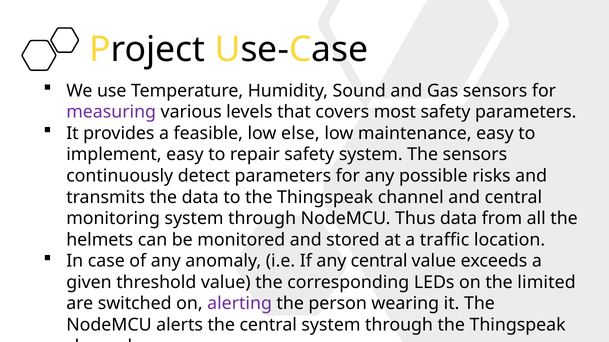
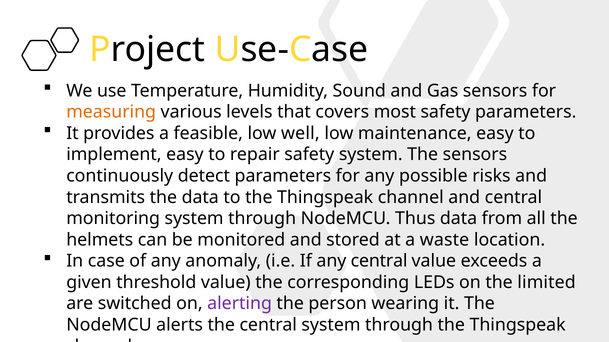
measuring colour: purple -> orange (111, 112)
else: else -> well (300, 134)
traffic: traffic -> waste (445, 240)
